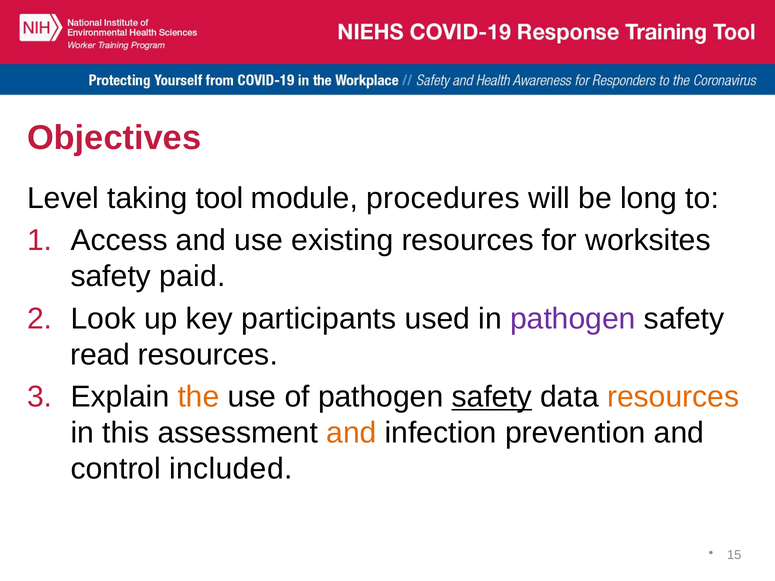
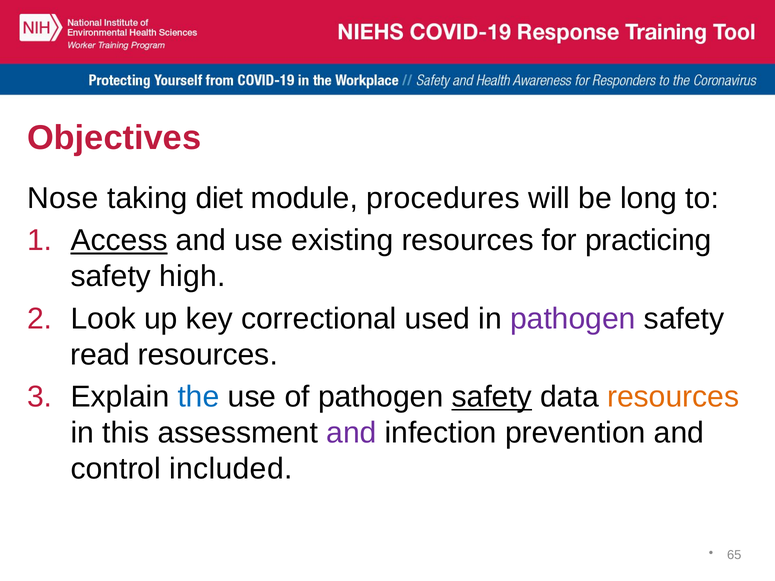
Level: Level -> Nose (63, 198)
tool: tool -> diet (219, 198)
Access underline: none -> present (119, 241)
worksites: worksites -> practicing (648, 241)
paid: paid -> high (192, 277)
participants: participants -> correctional (319, 319)
the colour: orange -> blue (199, 397)
and colour: orange -> purple (351, 433)
15: 15 -> 65 (734, 555)
